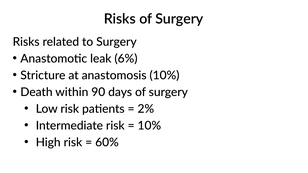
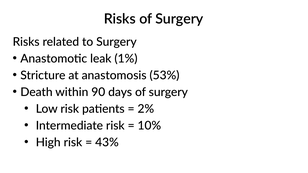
6%: 6% -> 1% (126, 59)
anastomosis 10%: 10% -> 53% (165, 75)
60%: 60% -> 43% (107, 143)
